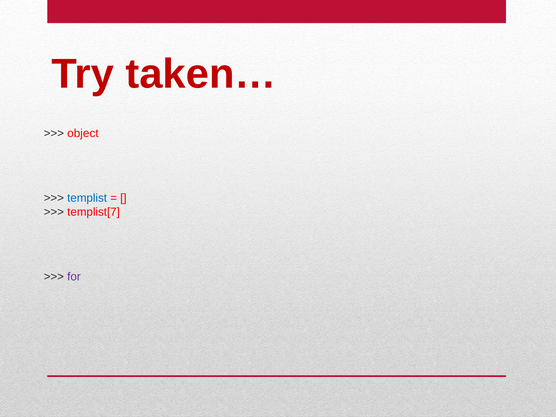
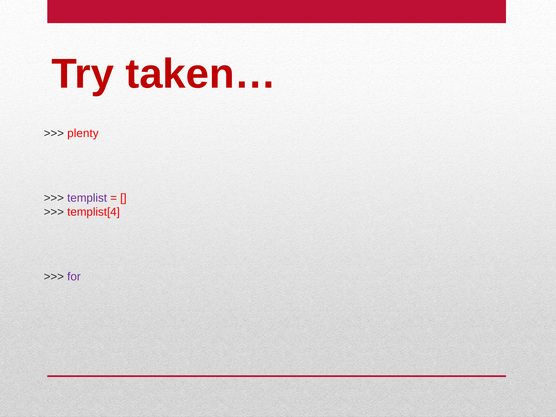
object: object -> plenty (83, 133)
templist colour: blue -> purple (87, 198)
templist[7: templist[7 -> templist[4 (94, 212)
